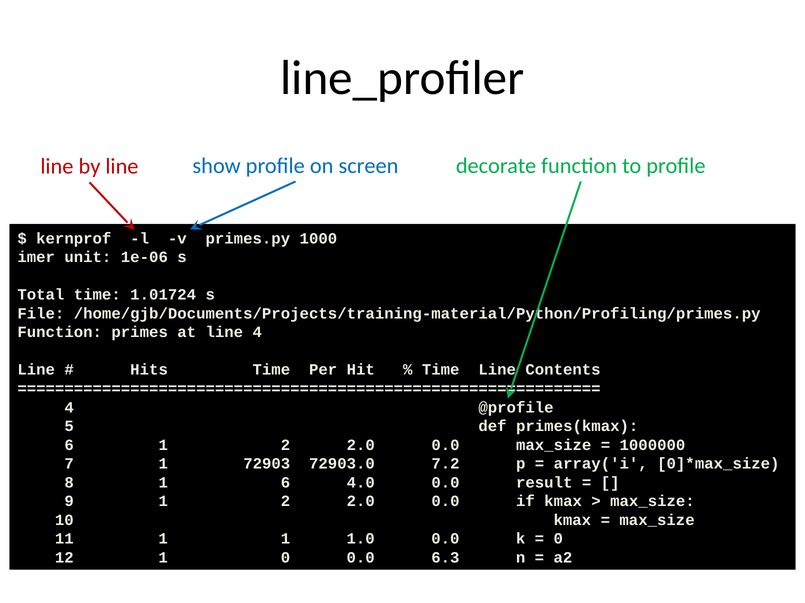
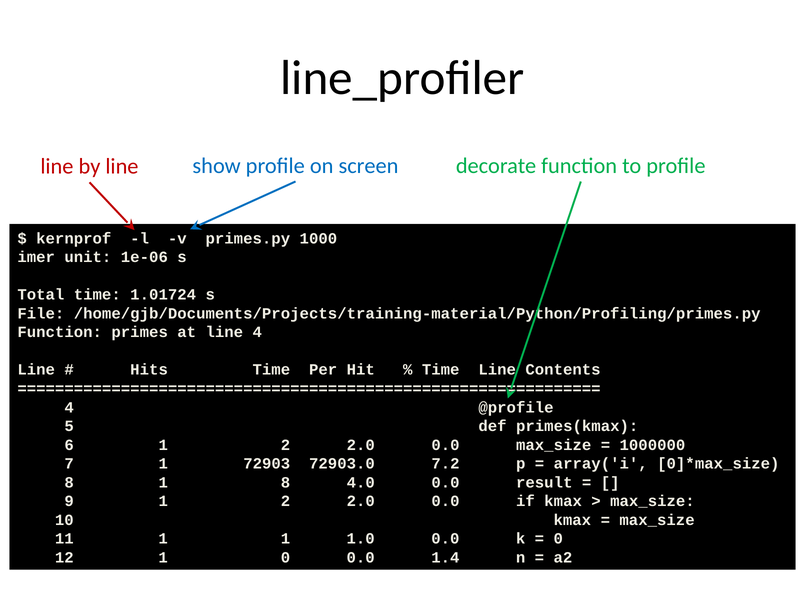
1 6: 6 -> 8 (286, 483)
6.3: 6.3 -> 1.4 (445, 558)
